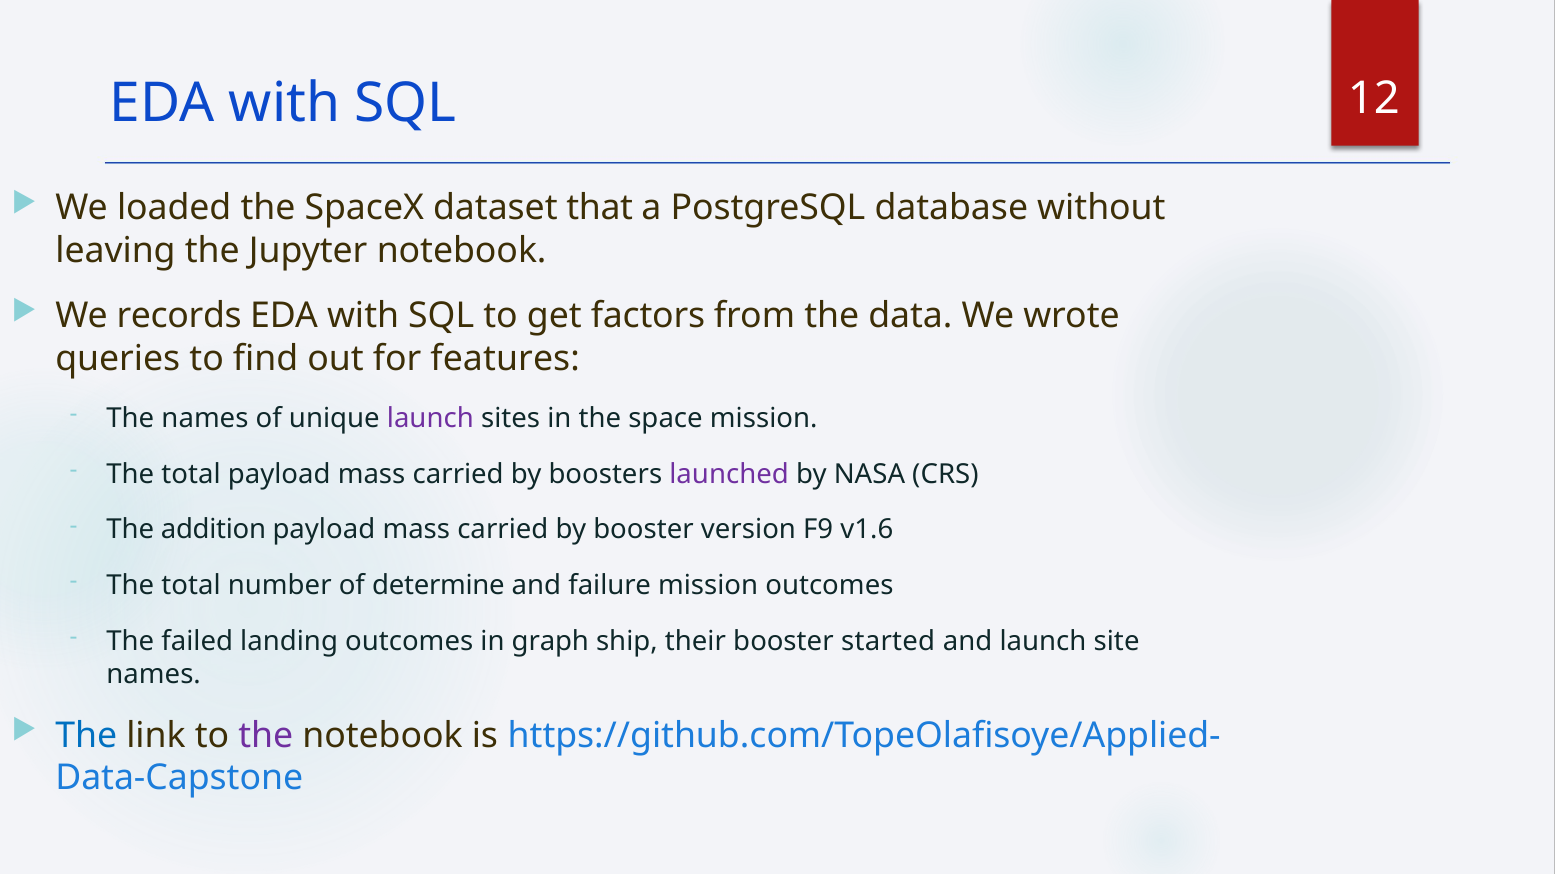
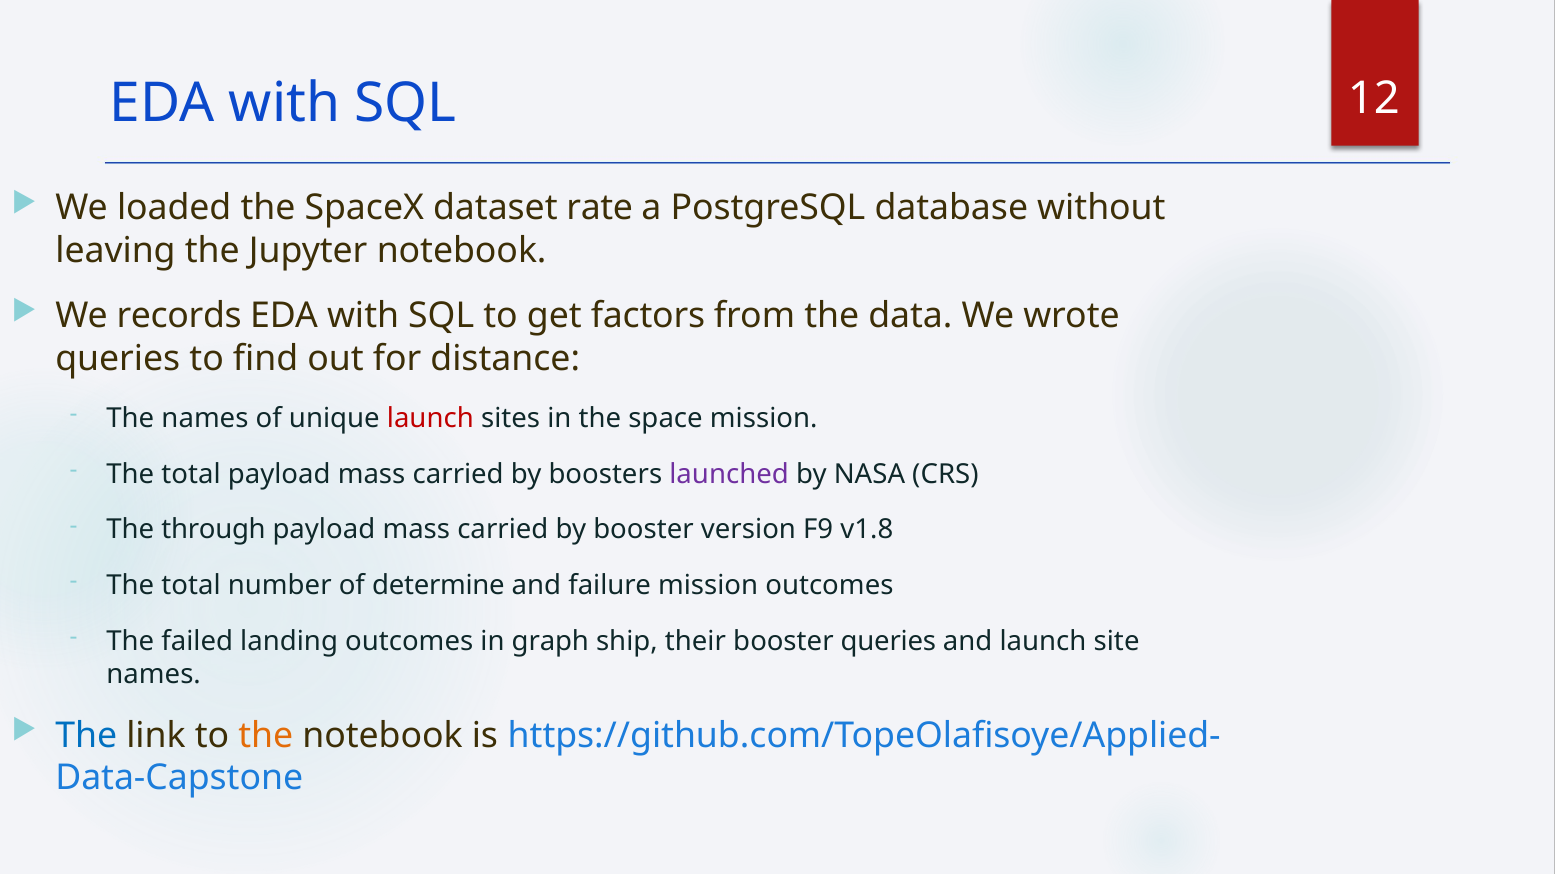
that: that -> rate (600, 208)
features: features -> distance (505, 359)
launch colour: purple -> red (430, 419)
addition: addition -> through (214, 530)
v1.6: v1.6 -> v1.8 (867, 530)
booster started: started -> queries (888, 642)
the colour: purple -> orange (266, 736)
